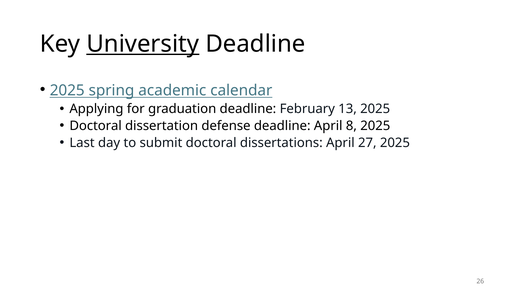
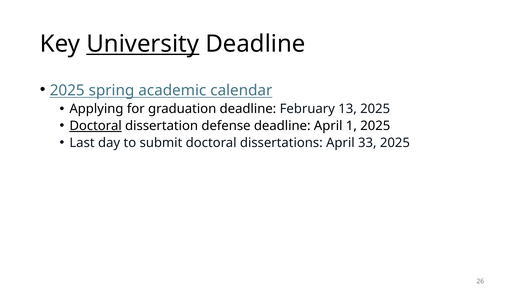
Doctoral underline: none -> present (96, 126)
8: 8 -> 1 (351, 126)
27: 27 -> 33 (367, 143)
